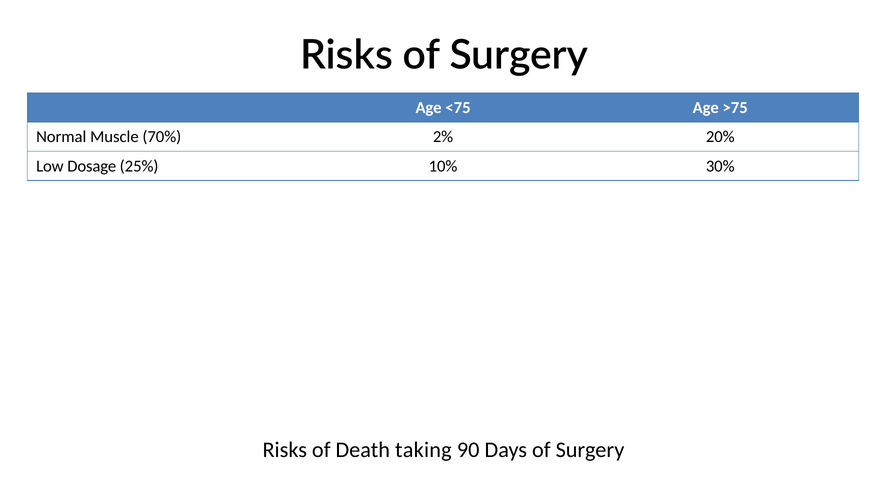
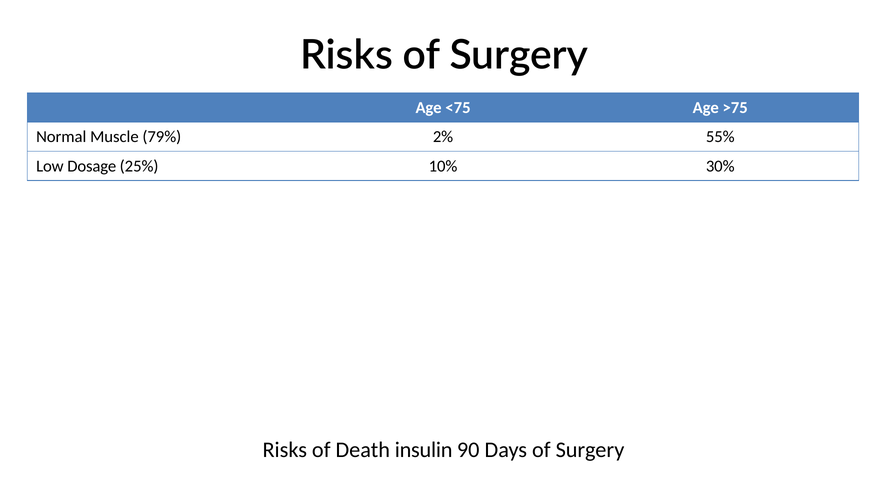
70%: 70% -> 79% (162, 137)
20%: 20% -> 55% (720, 137)
taking: taking -> insulin (424, 450)
